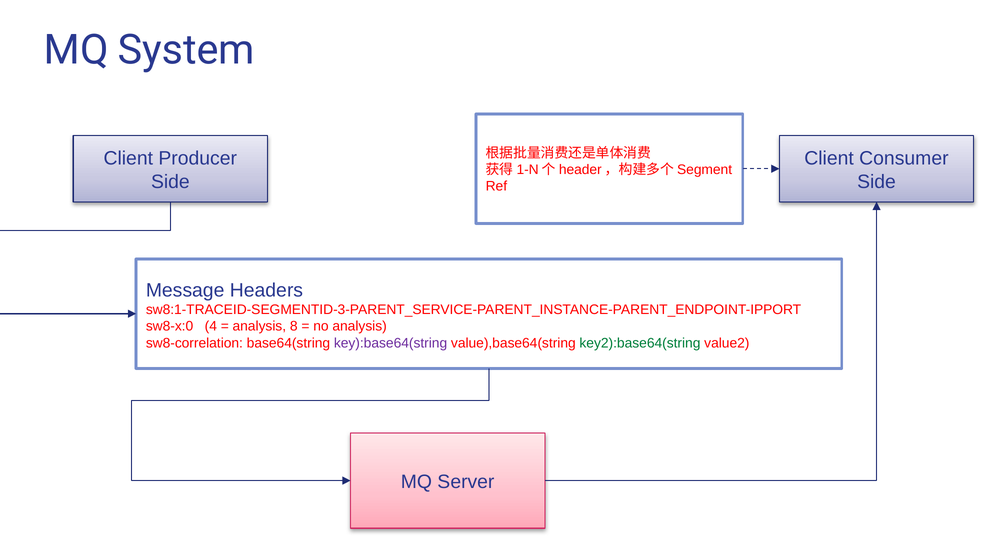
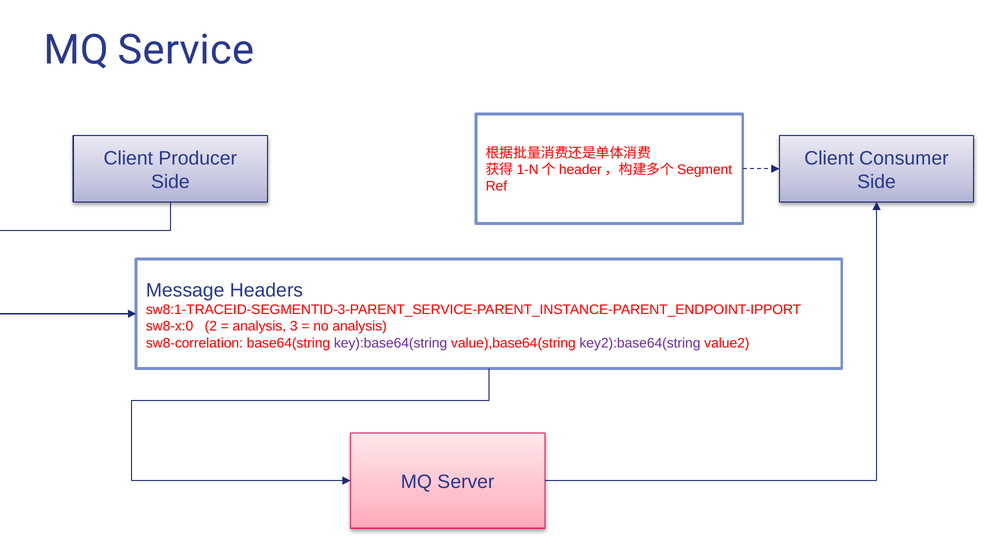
System: System -> Service (186, 50)
4: 4 -> 2 (211, 326)
8: 8 -> 3 (294, 326)
key2):base64(string colour: green -> purple (640, 343)
